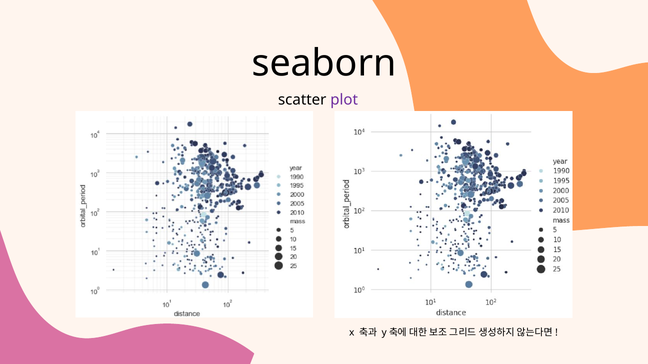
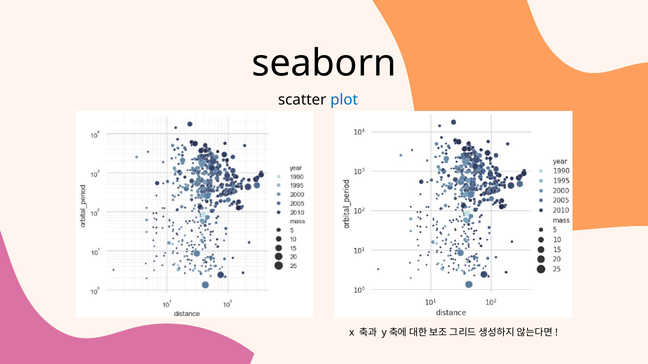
plot colour: purple -> blue (344, 100)
